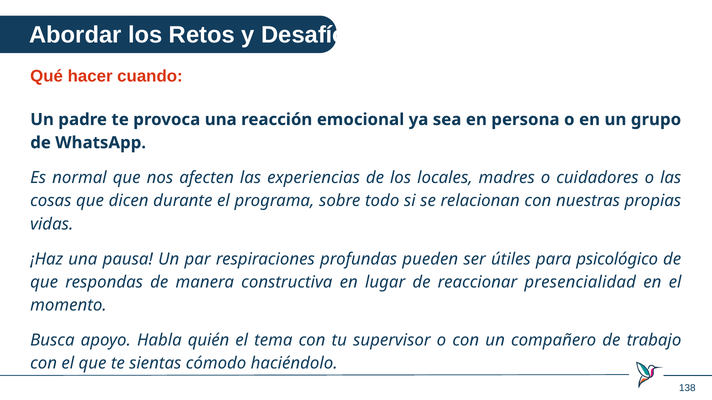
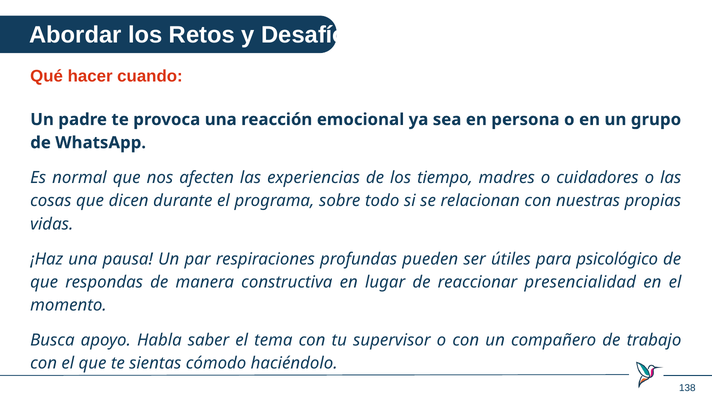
locales: locales -> tiempo (445, 178)
quién: quién -> saber (209, 341)
